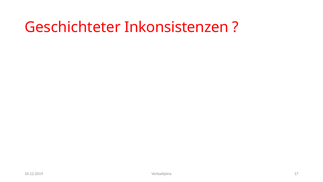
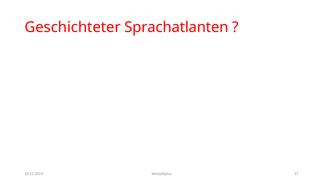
Inkonsistenzen: Inkonsistenzen -> Sprachatlanten (176, 27)
